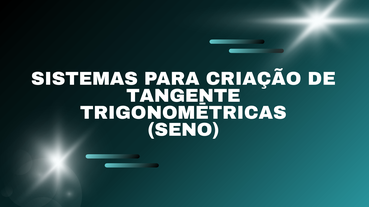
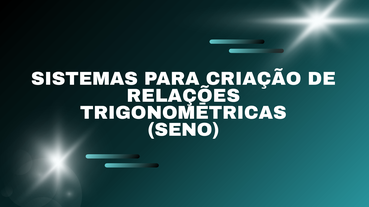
TANGENTE: TANGENTE -> RELAÇÕES (183, 96)
